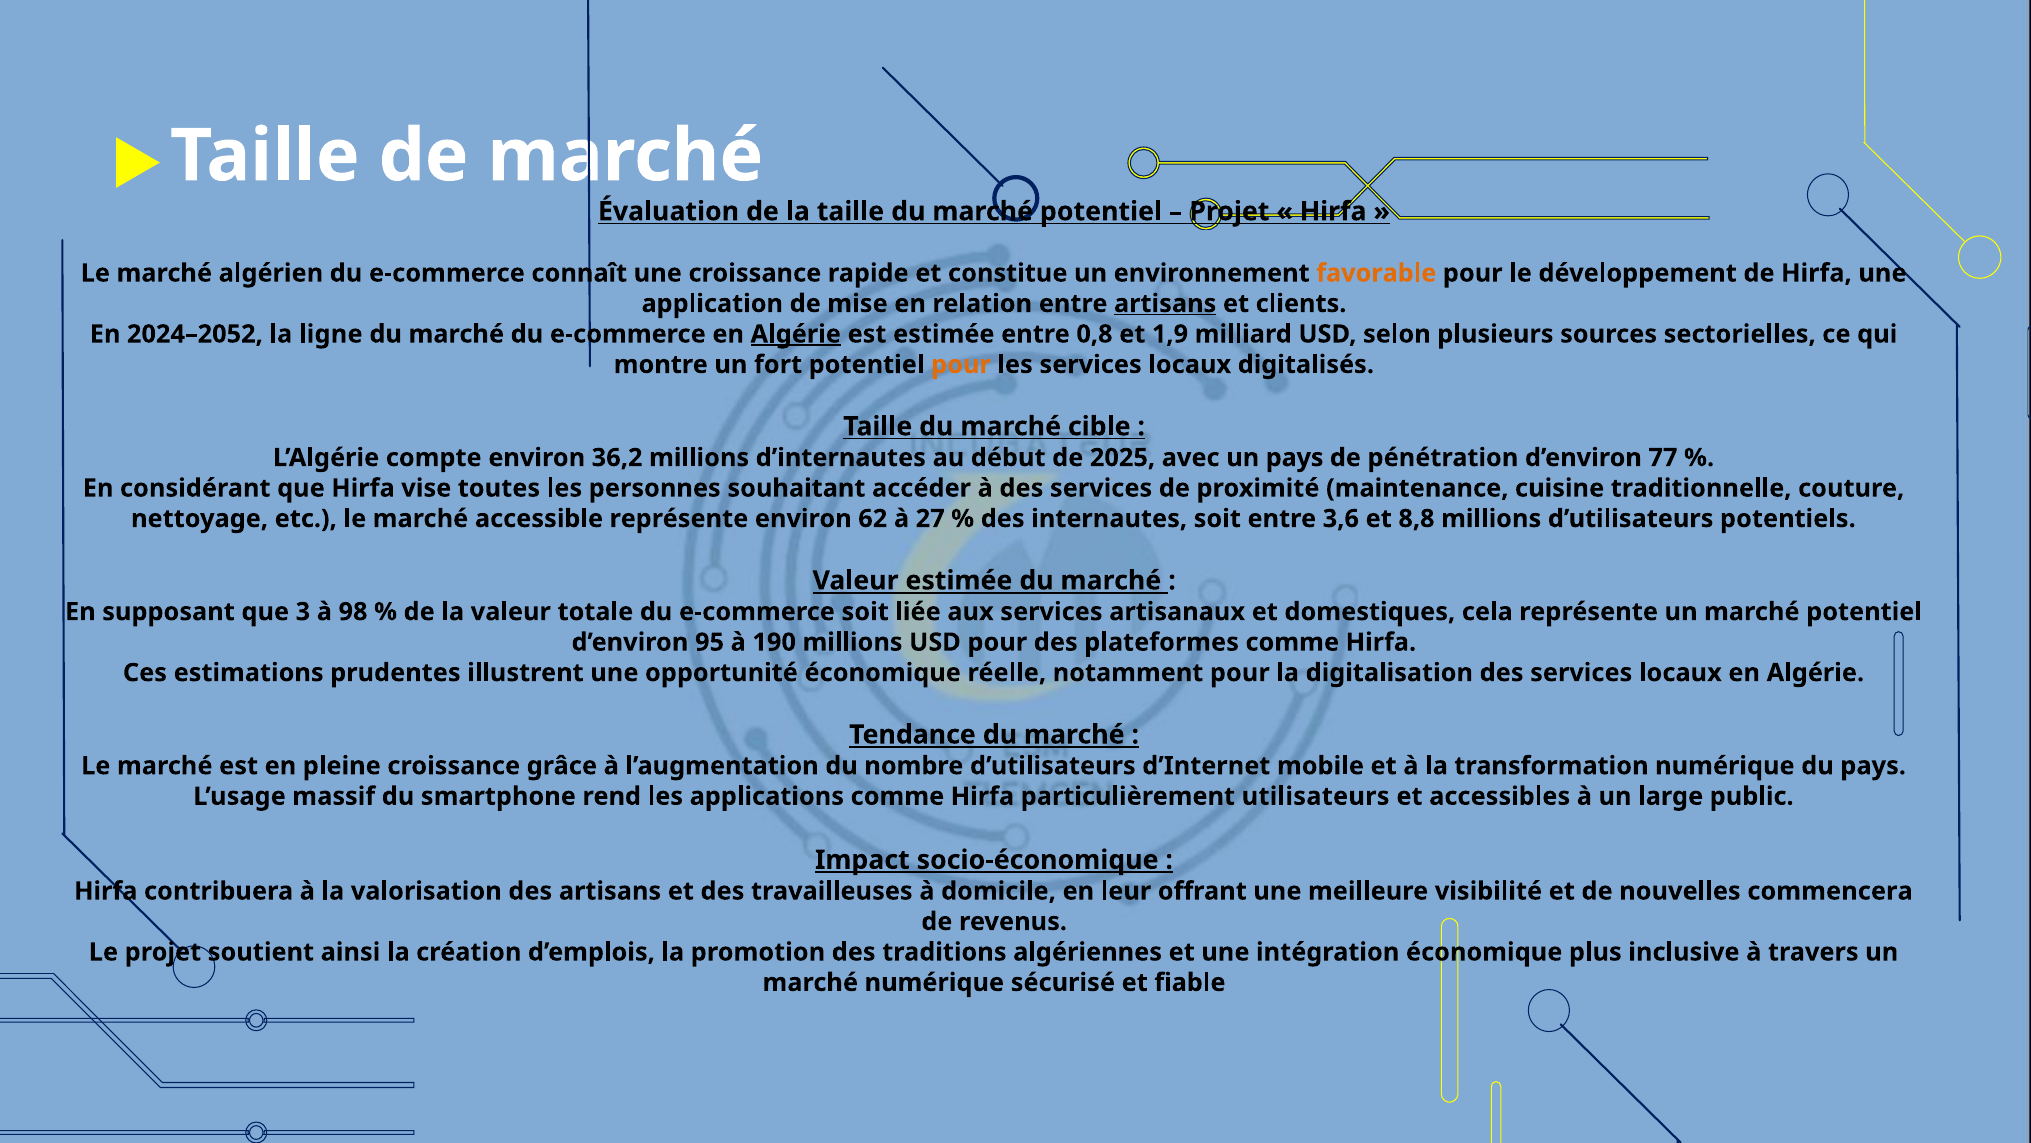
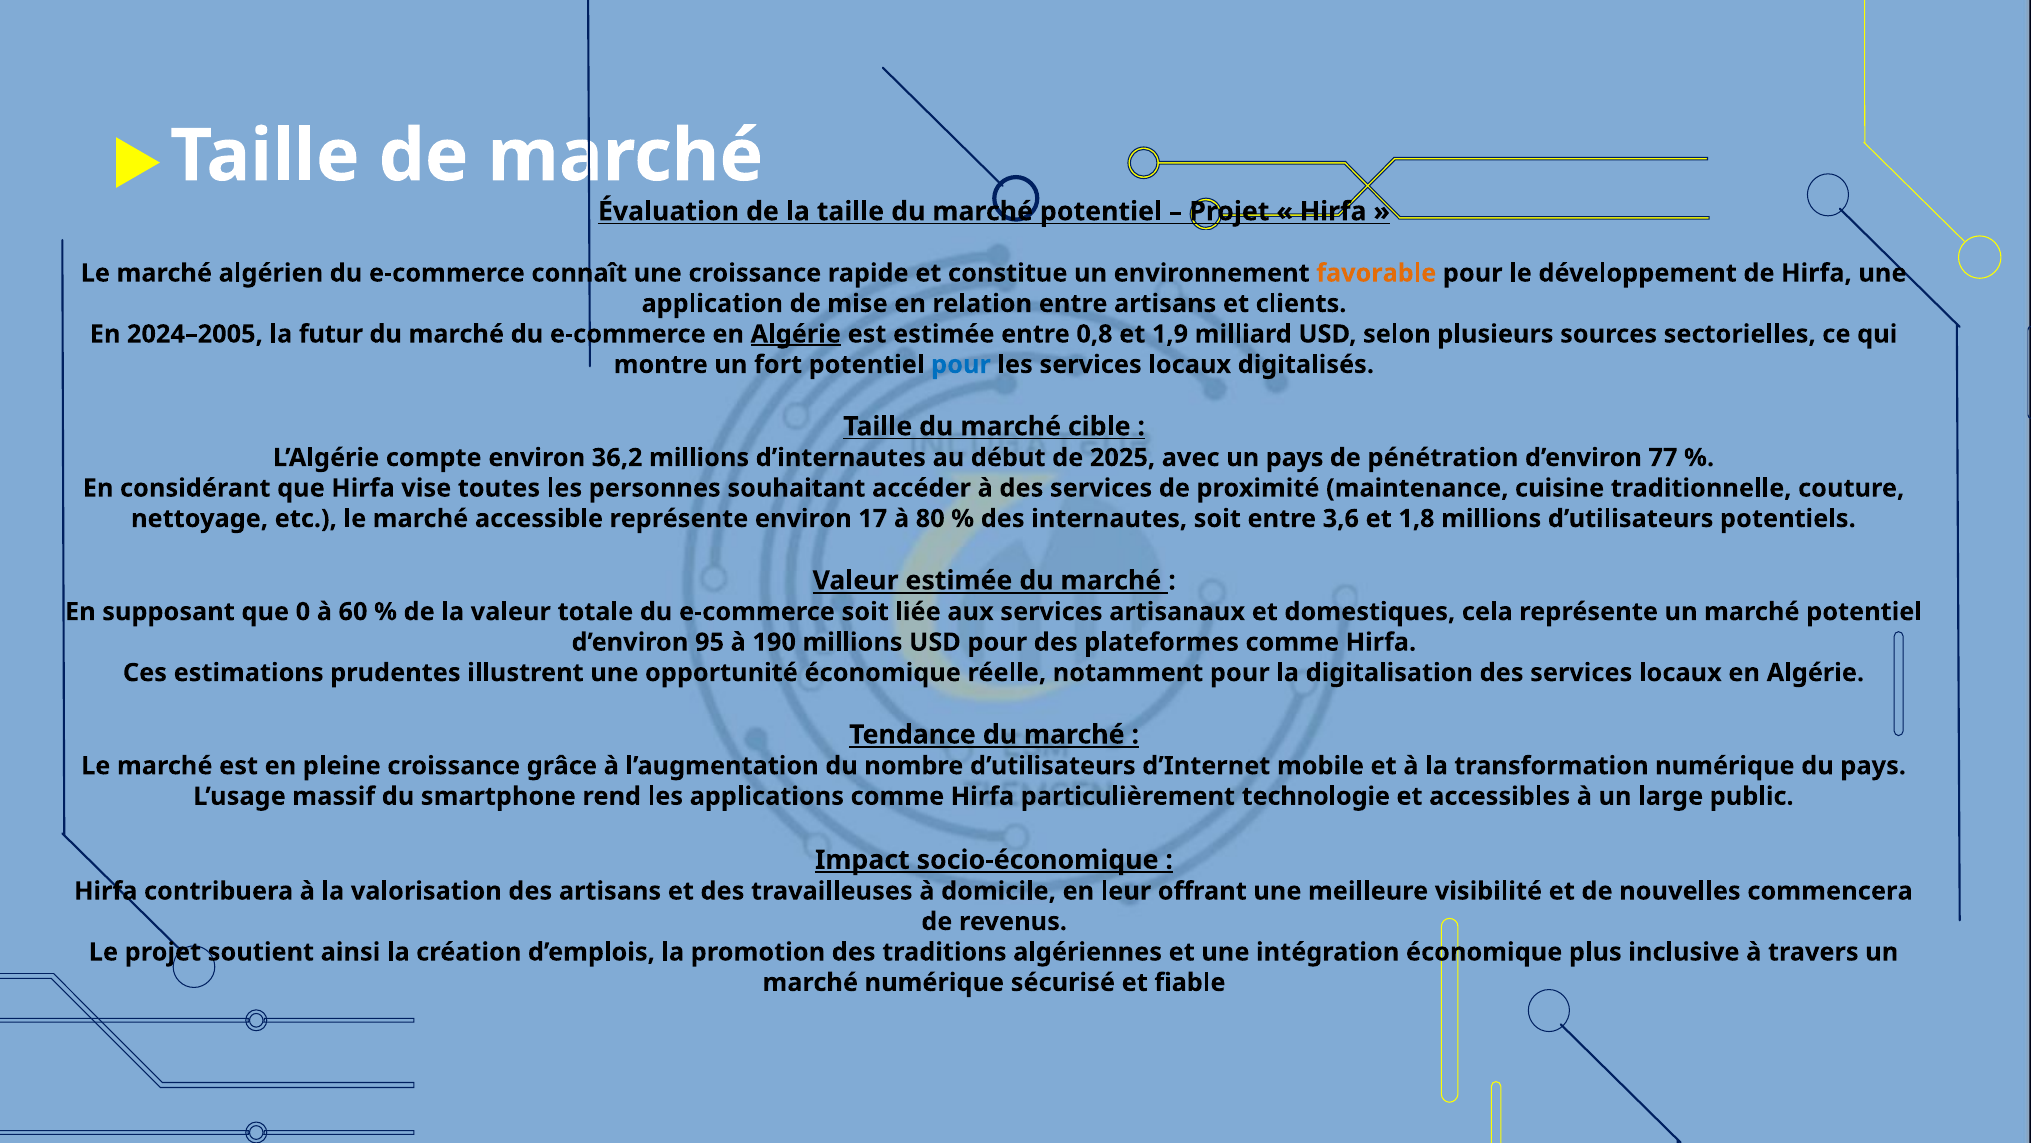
artisans underline: present -> none (1165, 304)
2024–2052: 2024–2052 -> 2024–2005 (195, 334)
ligne: ligne -> futur (331, 334)
pour colour: orange -> blue (961, 364)
62: 62 -> 17 (873, 518)
27: 27 -> 80 (930, 518)
8,8: 8,8 -> 1,8 (1416, 518)
3: 3 -> 0 (303, 612)
98: 98 -> 60 (353, 612)
utilisateurs: utilisateurs -> technologie (1316, 796)
